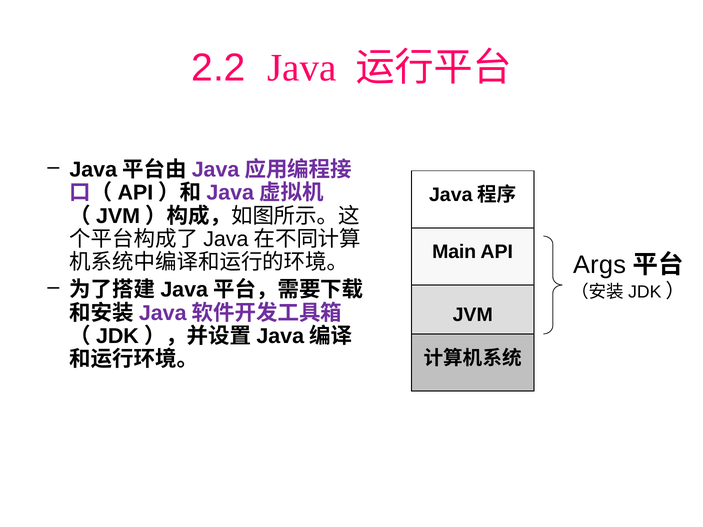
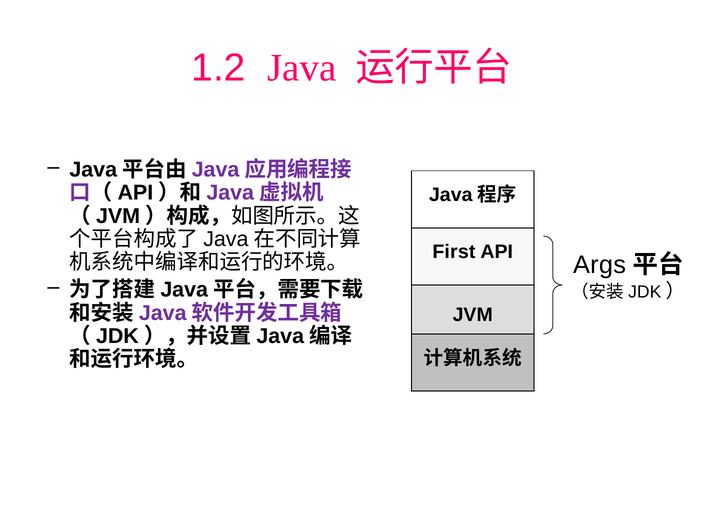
2.2: 2.2 -> 1.2 (218, 68)
Main: Main -> First (454, 252)
